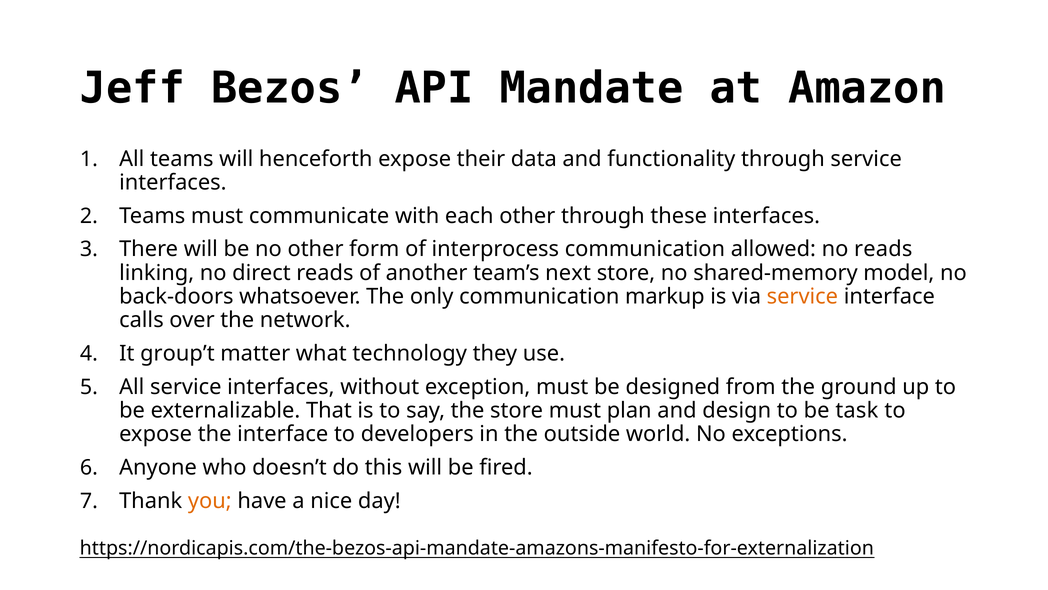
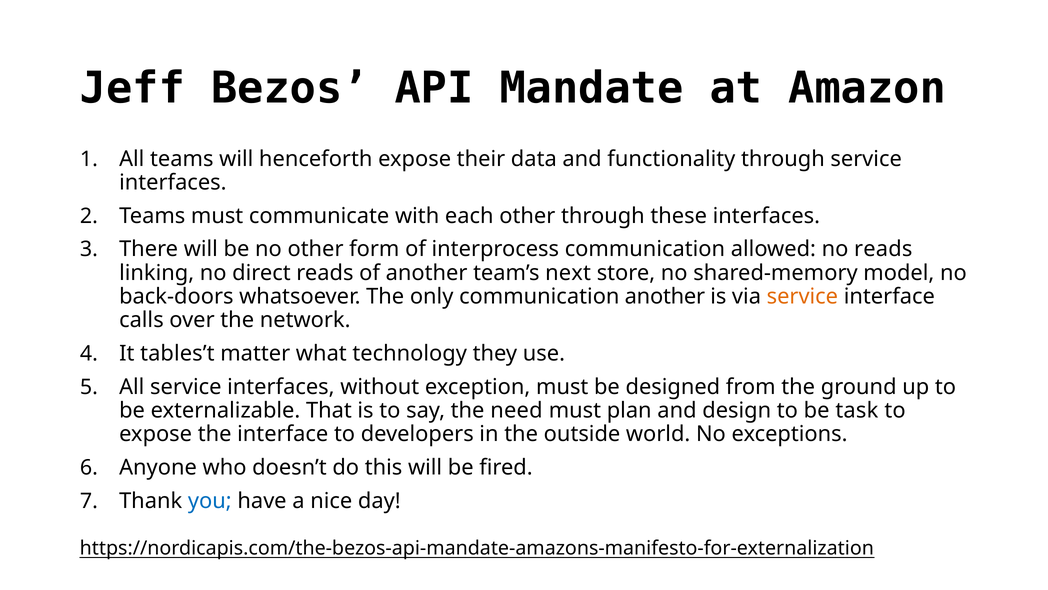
communication markup: markup -> another (665, 296)
group’t: group’t -> tables’t (177, 353)
the store: store -> need (516, 410)
you colour: orange -> blue (210, 500)
